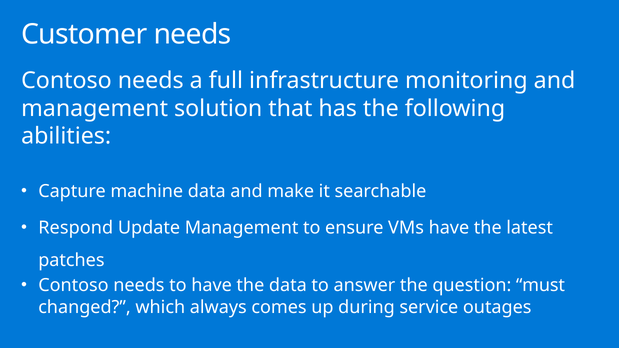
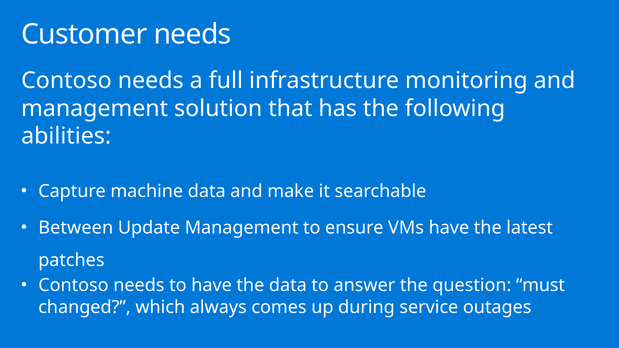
Respond: Respond -> Between (76, 228)
